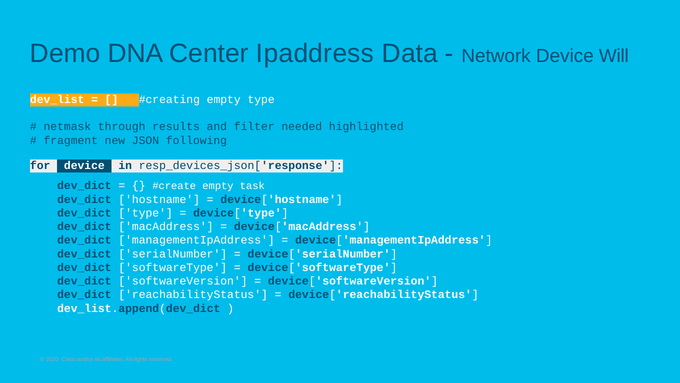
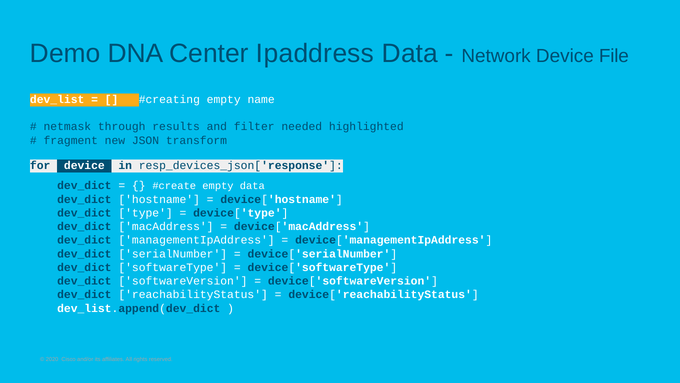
Will: Will -> File (614, 56)
empty type: type -> name (261, 99)
following: following -> transform (196, 140)
empty task: task -> data (252, 186)
